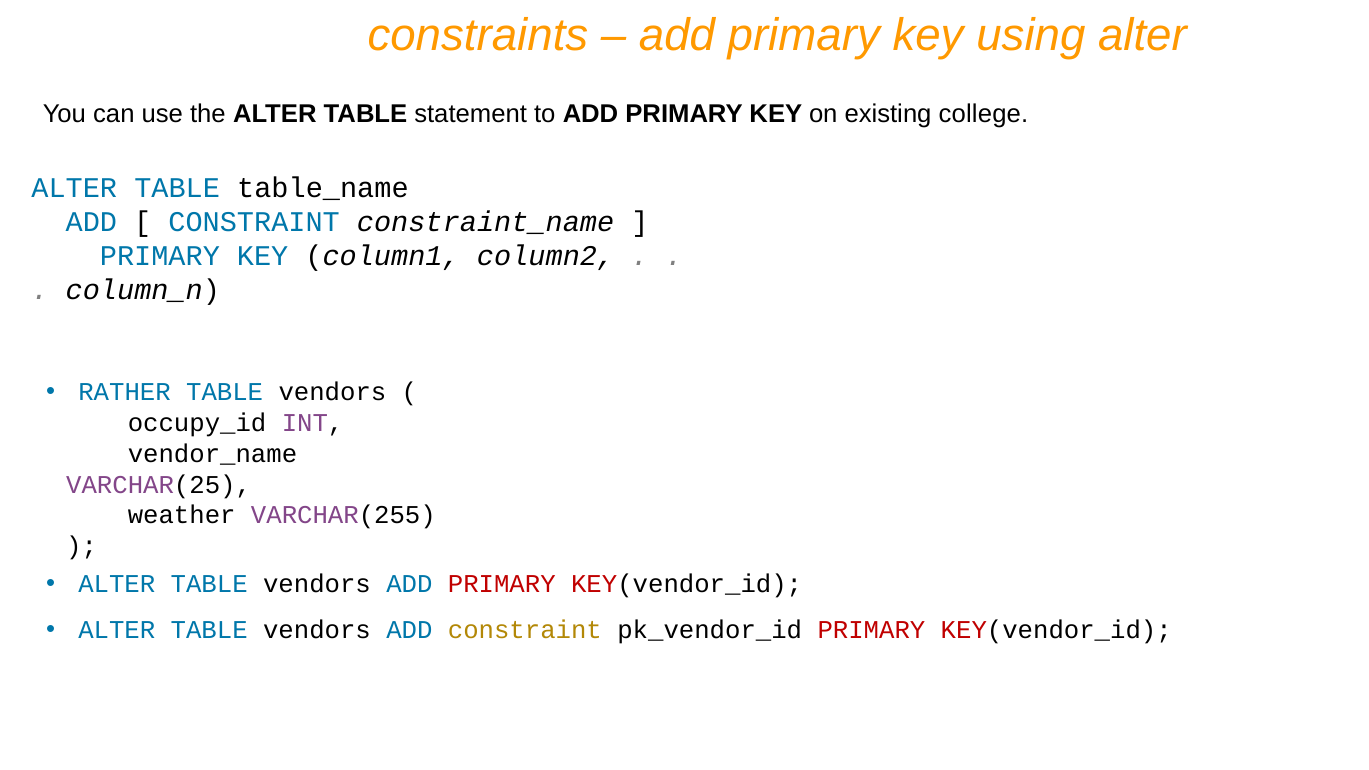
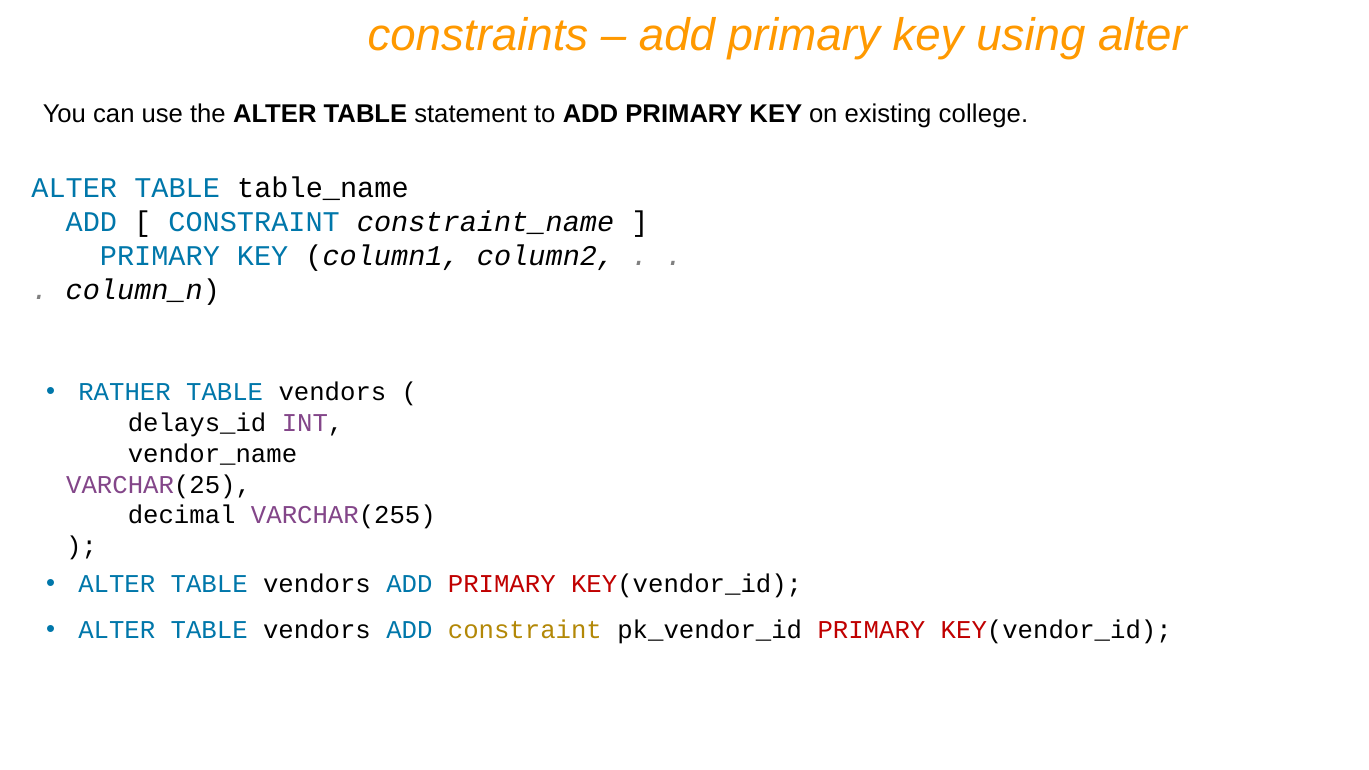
occupy_id: occupy_id -> delays_id (197, 423)
weather: weather -> decimal (182, 516)
